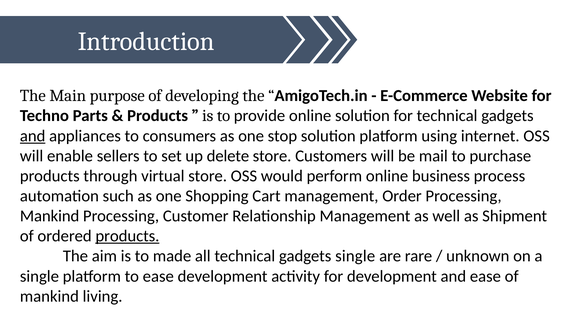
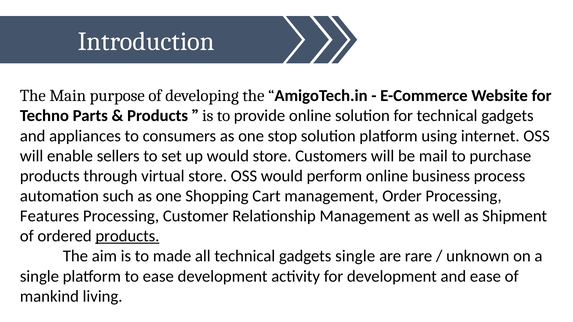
and underline: present -> none (33, 136)
up delete: delete -> would (228, 156)
Mankind: Mankind -> Features (50, 216)
